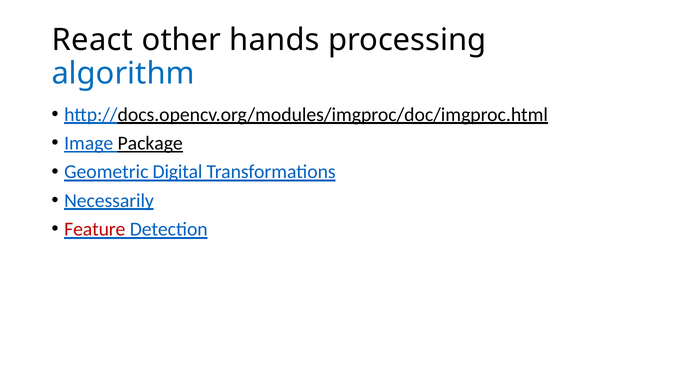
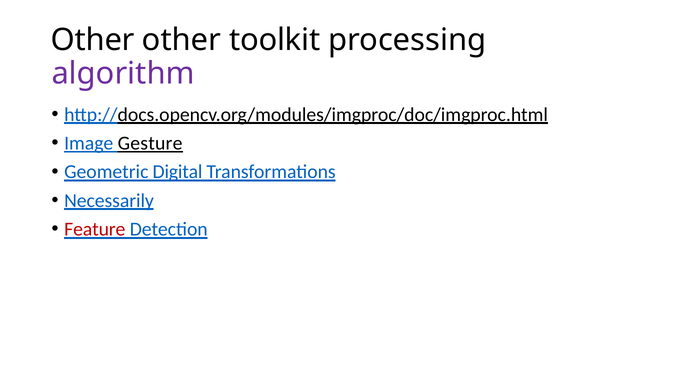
React: React -> Other (93, 40)
hands: hands -> toolkit (275, 40)
algorithm colour: blue -> purple (123, 74)
Package: Package -> Gesture (150, 143)
